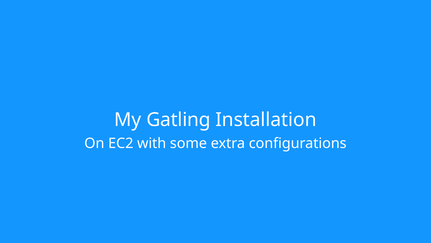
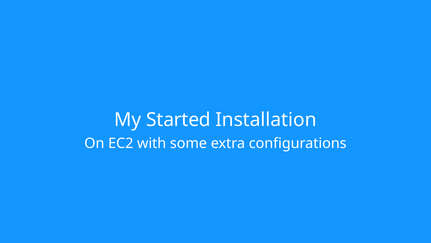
Gatling: Gatling -> Started (179, 120)
